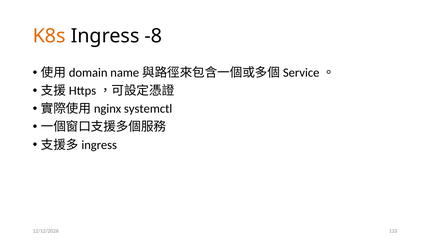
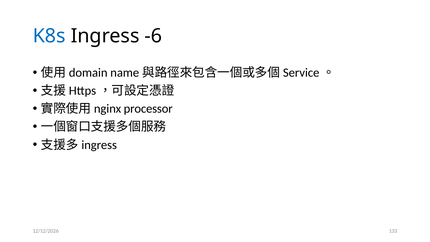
K8s colour: orange -> blue (49, 36)
-8: -8 -> -6 (153, 36)
systemctl: systemctl -> processor (148, 109)
